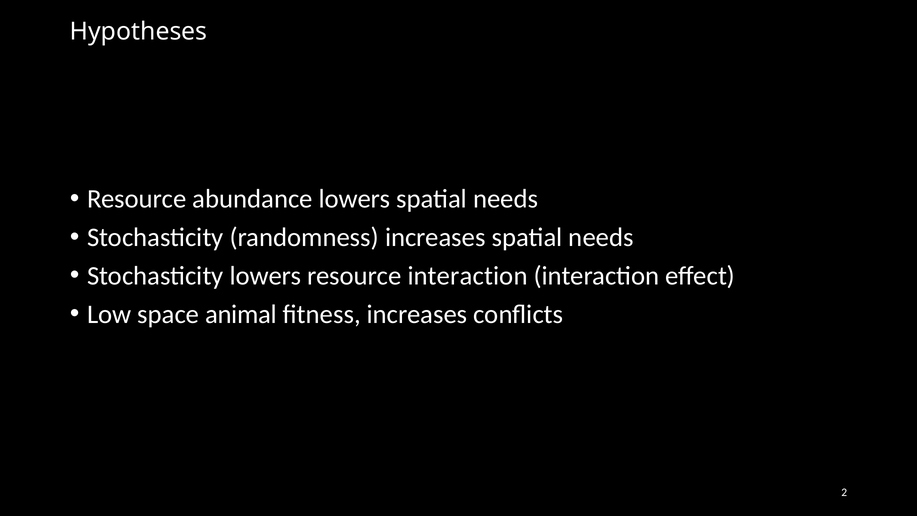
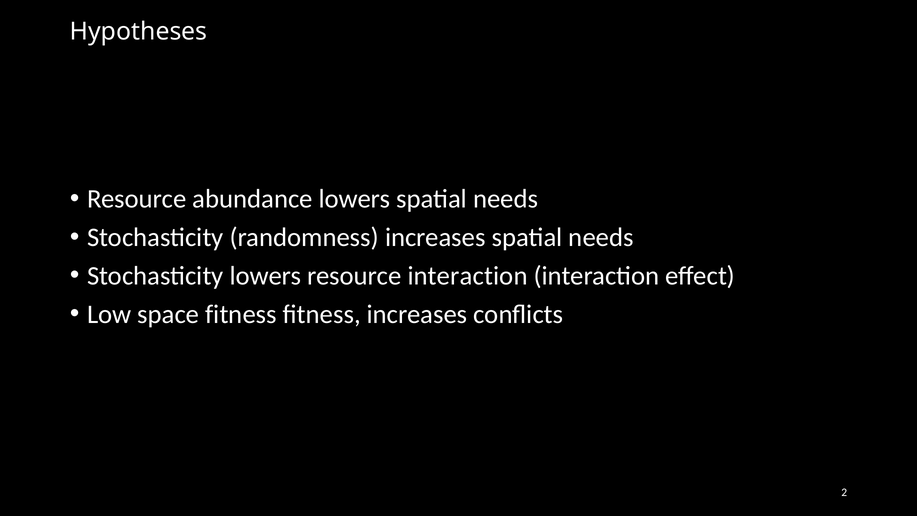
space animal: animal -> fitness (241, 314)
